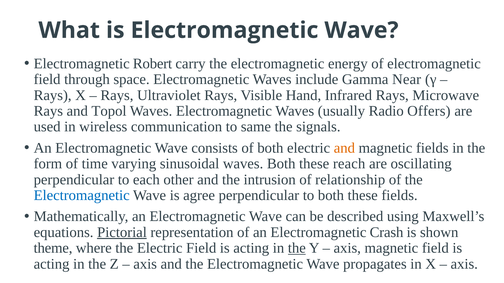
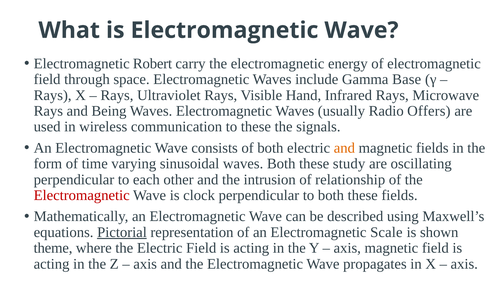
Near: Near -> Base (407, 79)
Topol: Topol -> Being (109, 111)
to same: same -> these (256, 127)
reach: reach -> study (349, 164)
Electromagnetic colour: blue -> red (82, 196)
agree: agree -> clock (199, 196)
Crash: Crash -> Scale (386, 233)
the underline: present -> none (297, 248)
